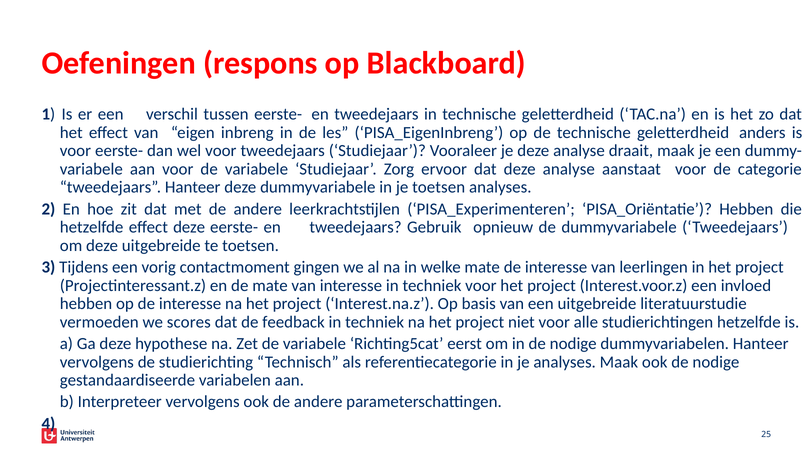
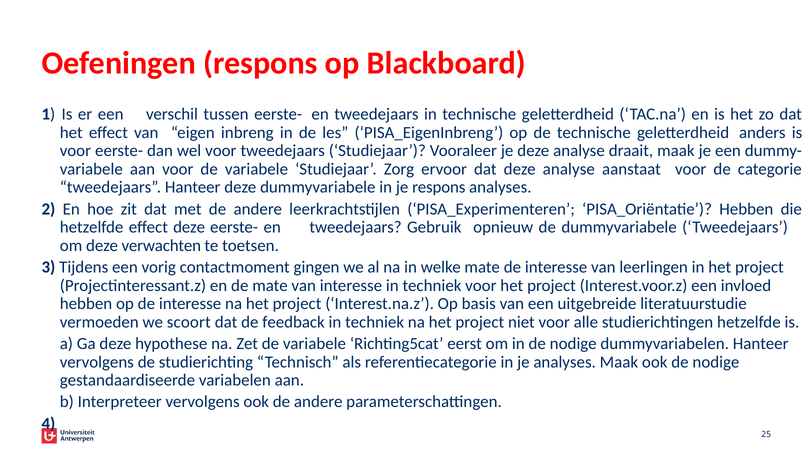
je toetsen: toetsen -> respons (439, 187)
deze uitgebreide: uitgebreide -> verwachten (161, 245)
scores: scores -> scoort (189, 322)
